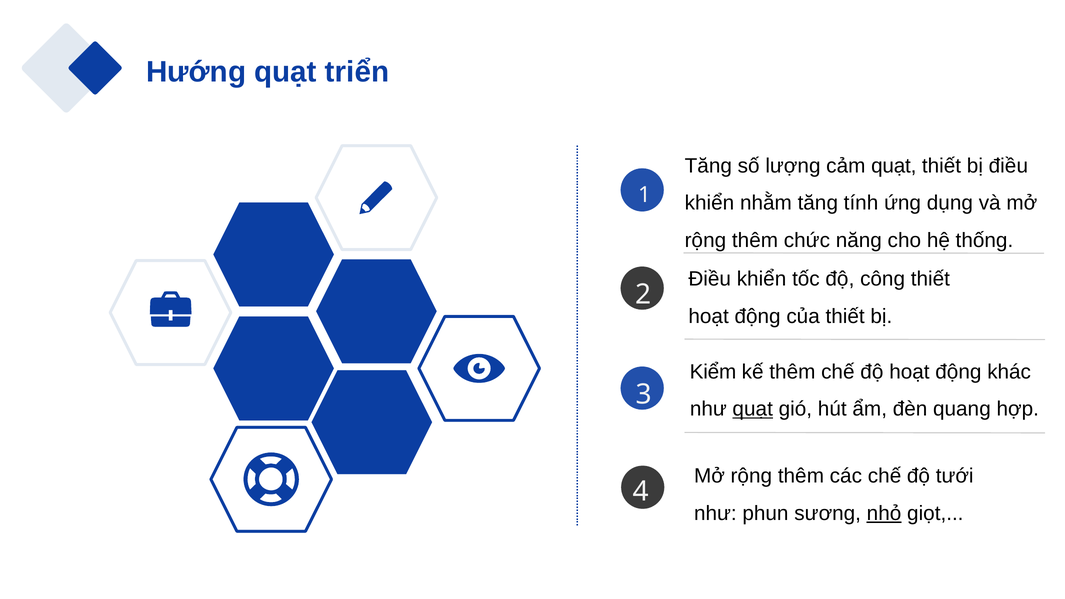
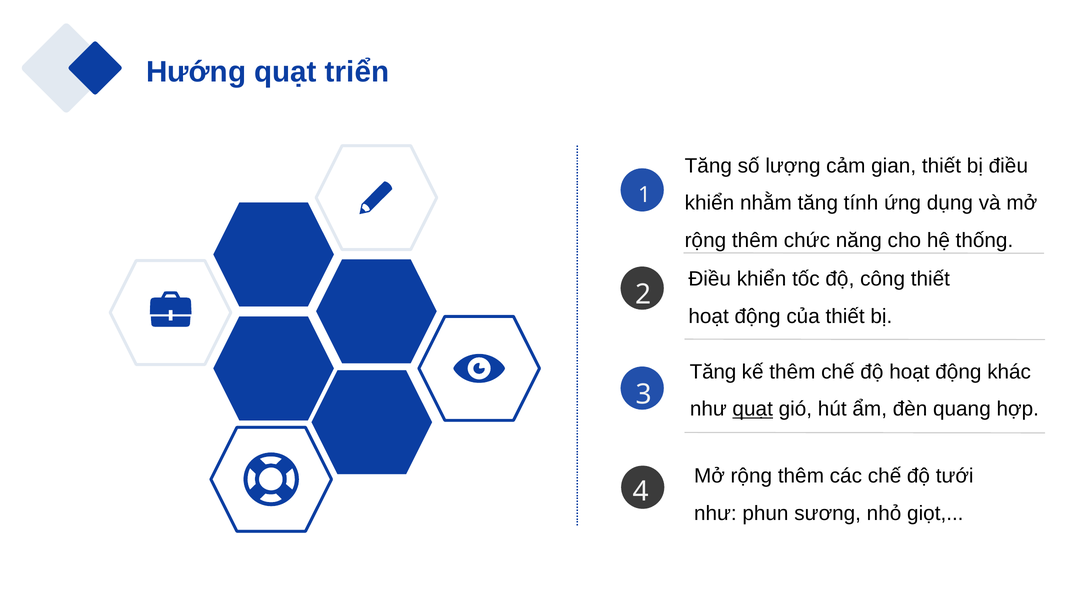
cảm quạt: quạt -> gian (894, 166)
Kiểm: Kiểm -> Tăng (713, 372)
nhỏ underline: present -> none (884, 513)
